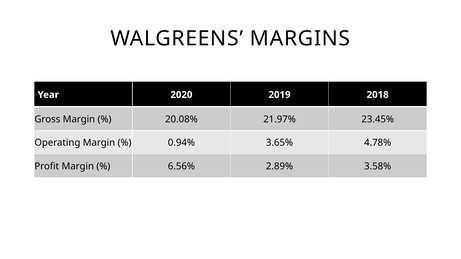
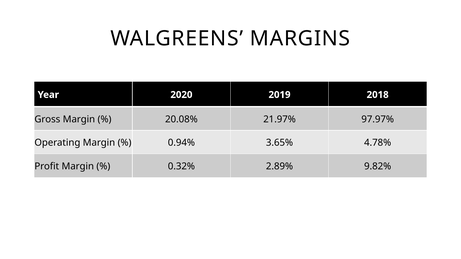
23.45%: 23.45% -> 97.97% (378, 119)
6.56%: 6.56% -> 0.32% (181, 167)
3.58%: 3.58% -> 9.82% (378, 167)
